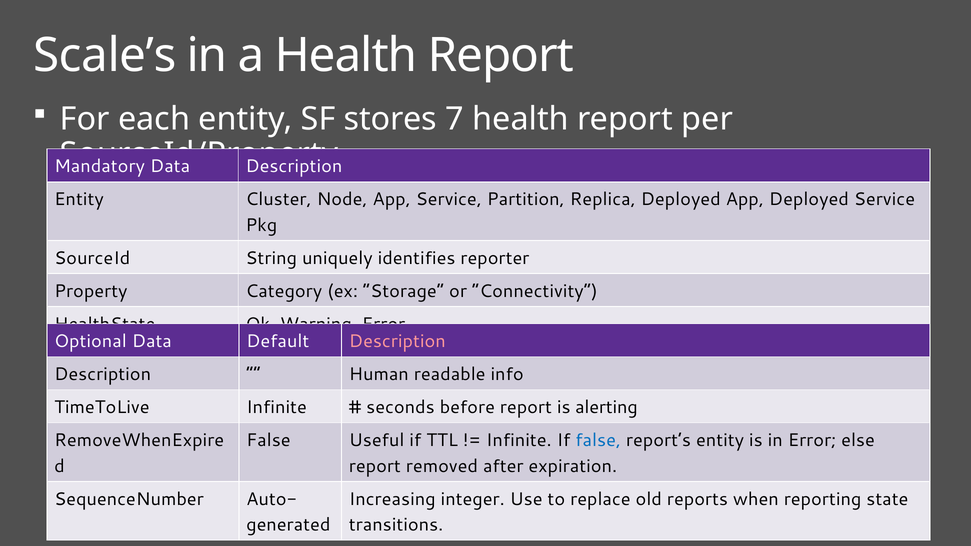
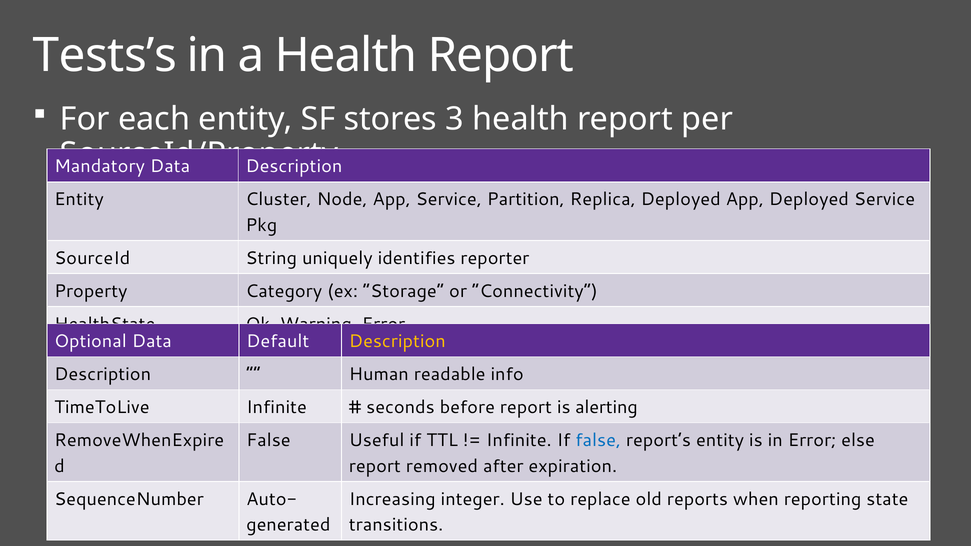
Scale’s: Scale’s -> Tests’s (105, 56)
7: 7 -> 3 (455, 119)
Description colour: pink -> yellow (397, 341)
